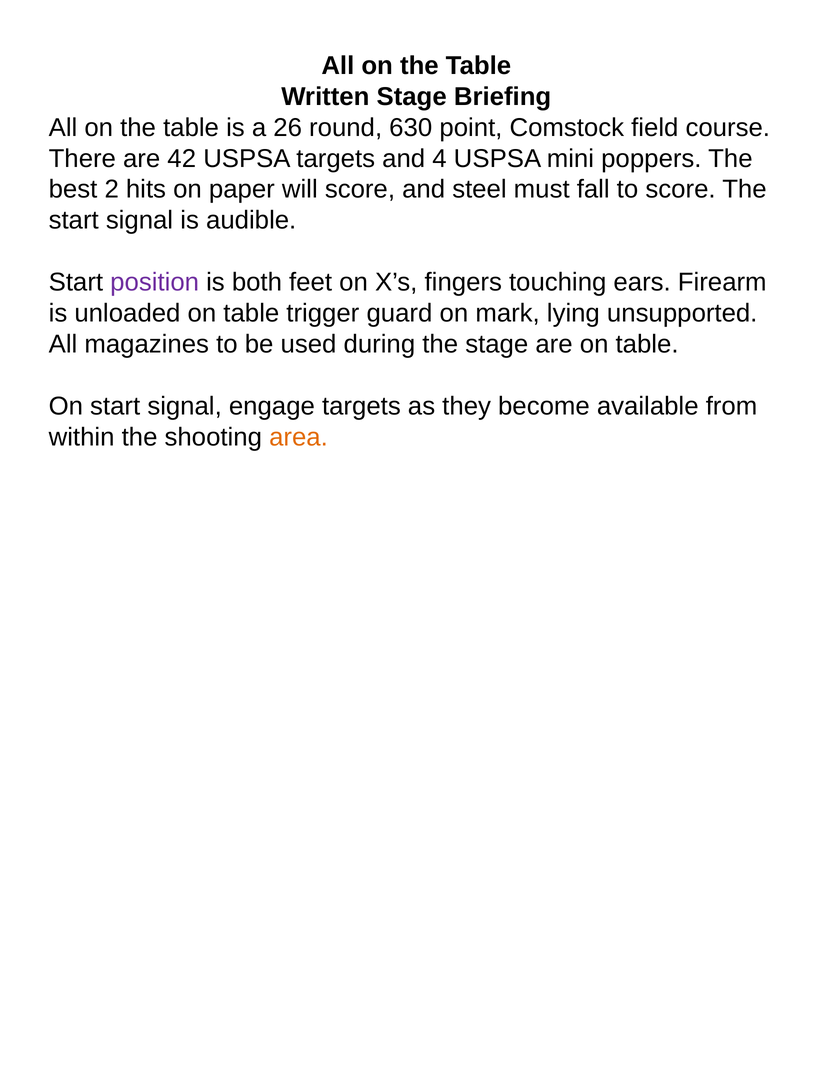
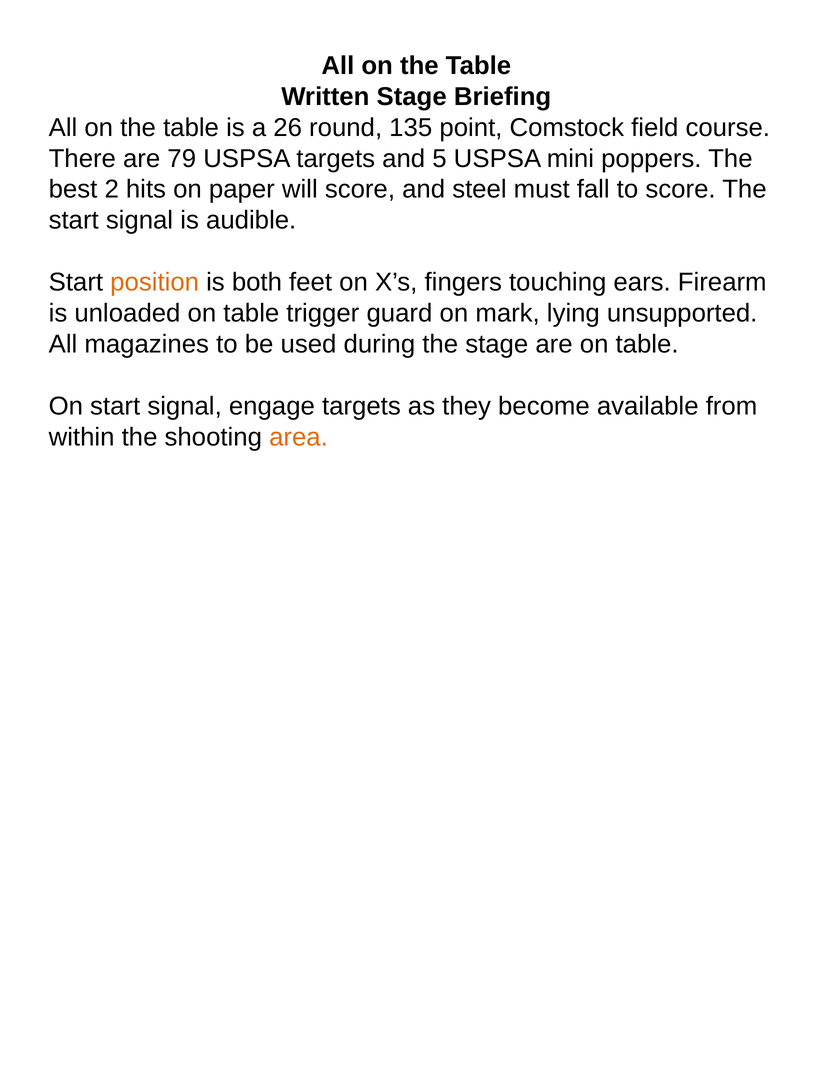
630: 630 -> 135 (411, 128)
42: 42 -> 79 (182, 158)
4: 4 -> 5 (439, 158)
position colour: purple -> orange (155, 282)
